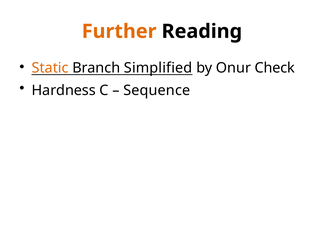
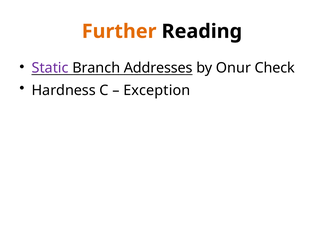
Static colour: orange -> purple (50, 68)
Simplified: Simplified -> Addresses (158, 68)
Sequence: Sequence -> Exception (157, 90)
